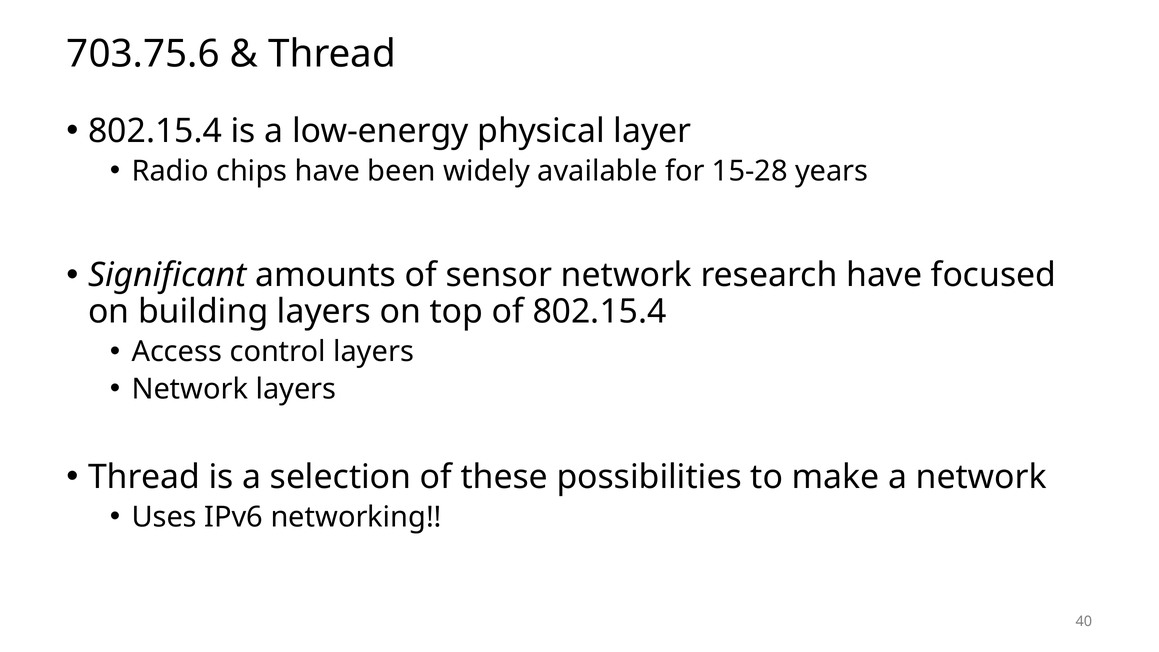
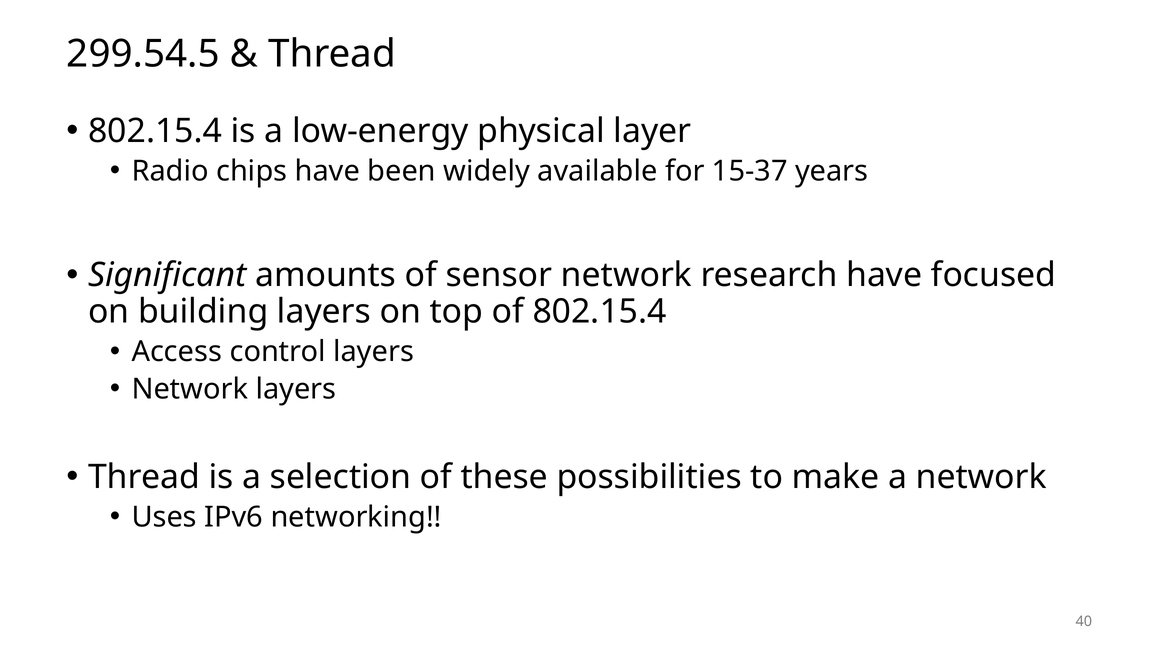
703.75.6: 703.75.6 -> 299.54.5 (143, 54)
15-28: 15-28 -> 15-37 (750, 171)
